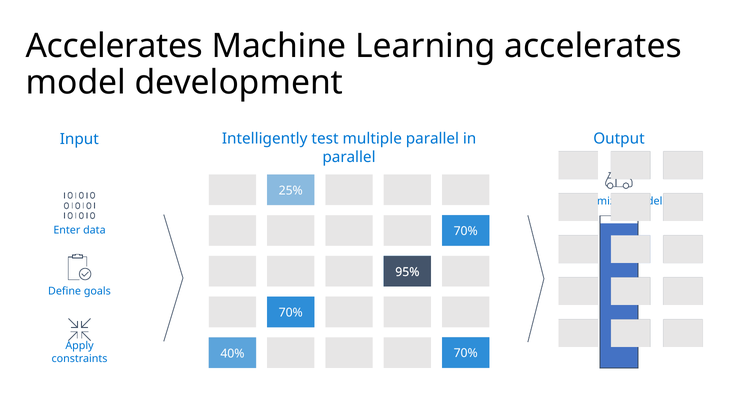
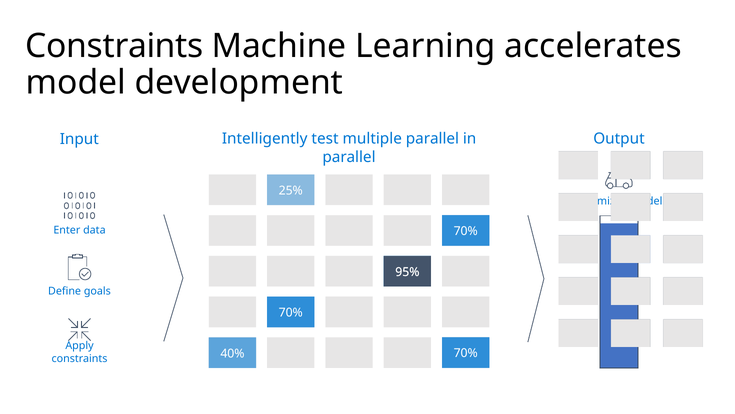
Accelerates: Accelerates -> Constraints (114, 46)
